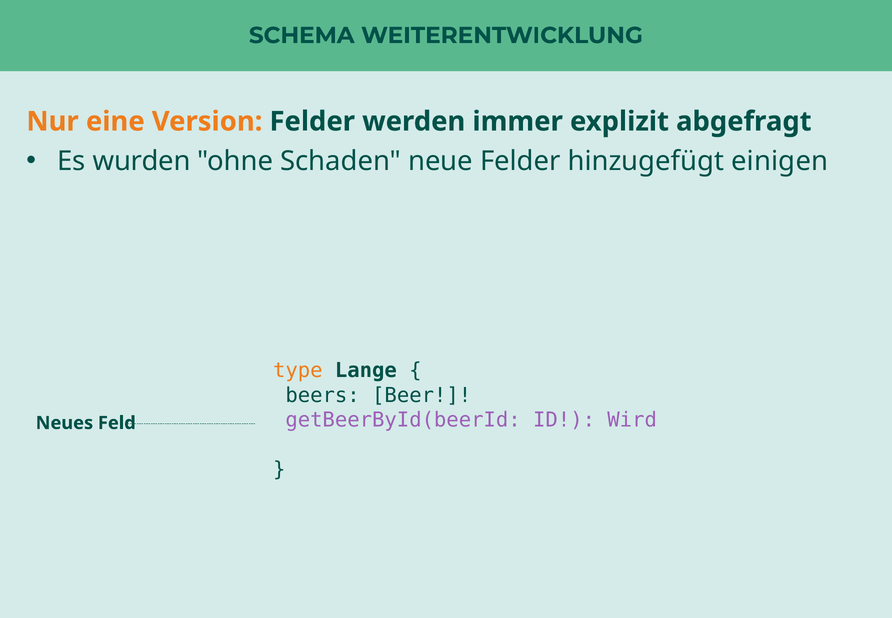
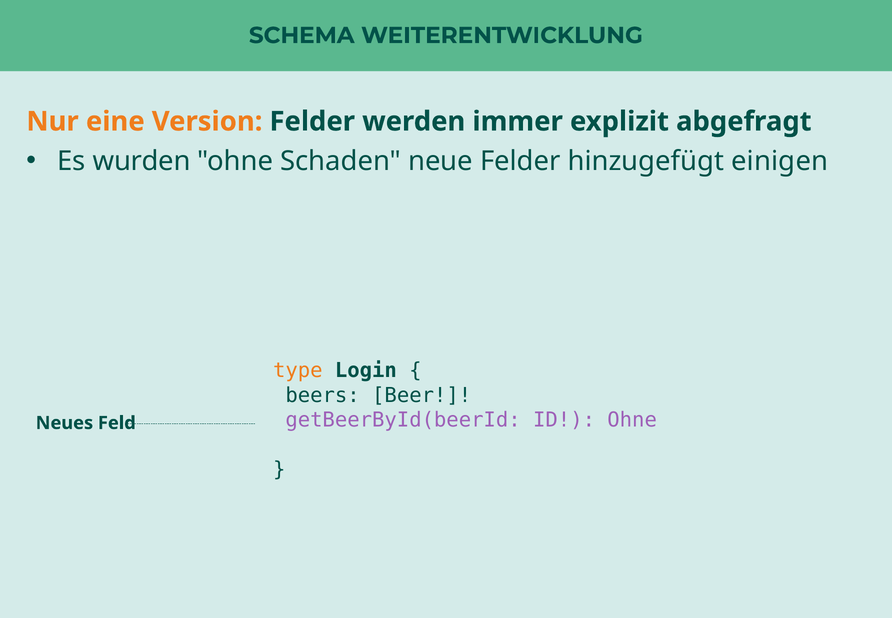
Lange: Lange -> Login (366, 370)
ID Wird: Wird -> Ohne (632, 420)
